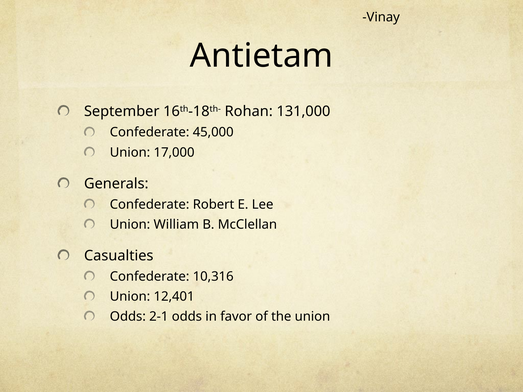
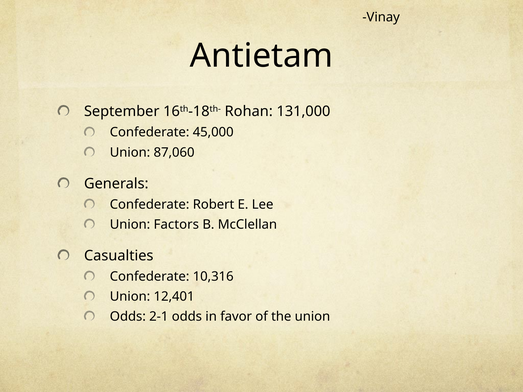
17,000: 17,000 -> 87,060 (174, 152)
William: William -> Factors (176, 225)
